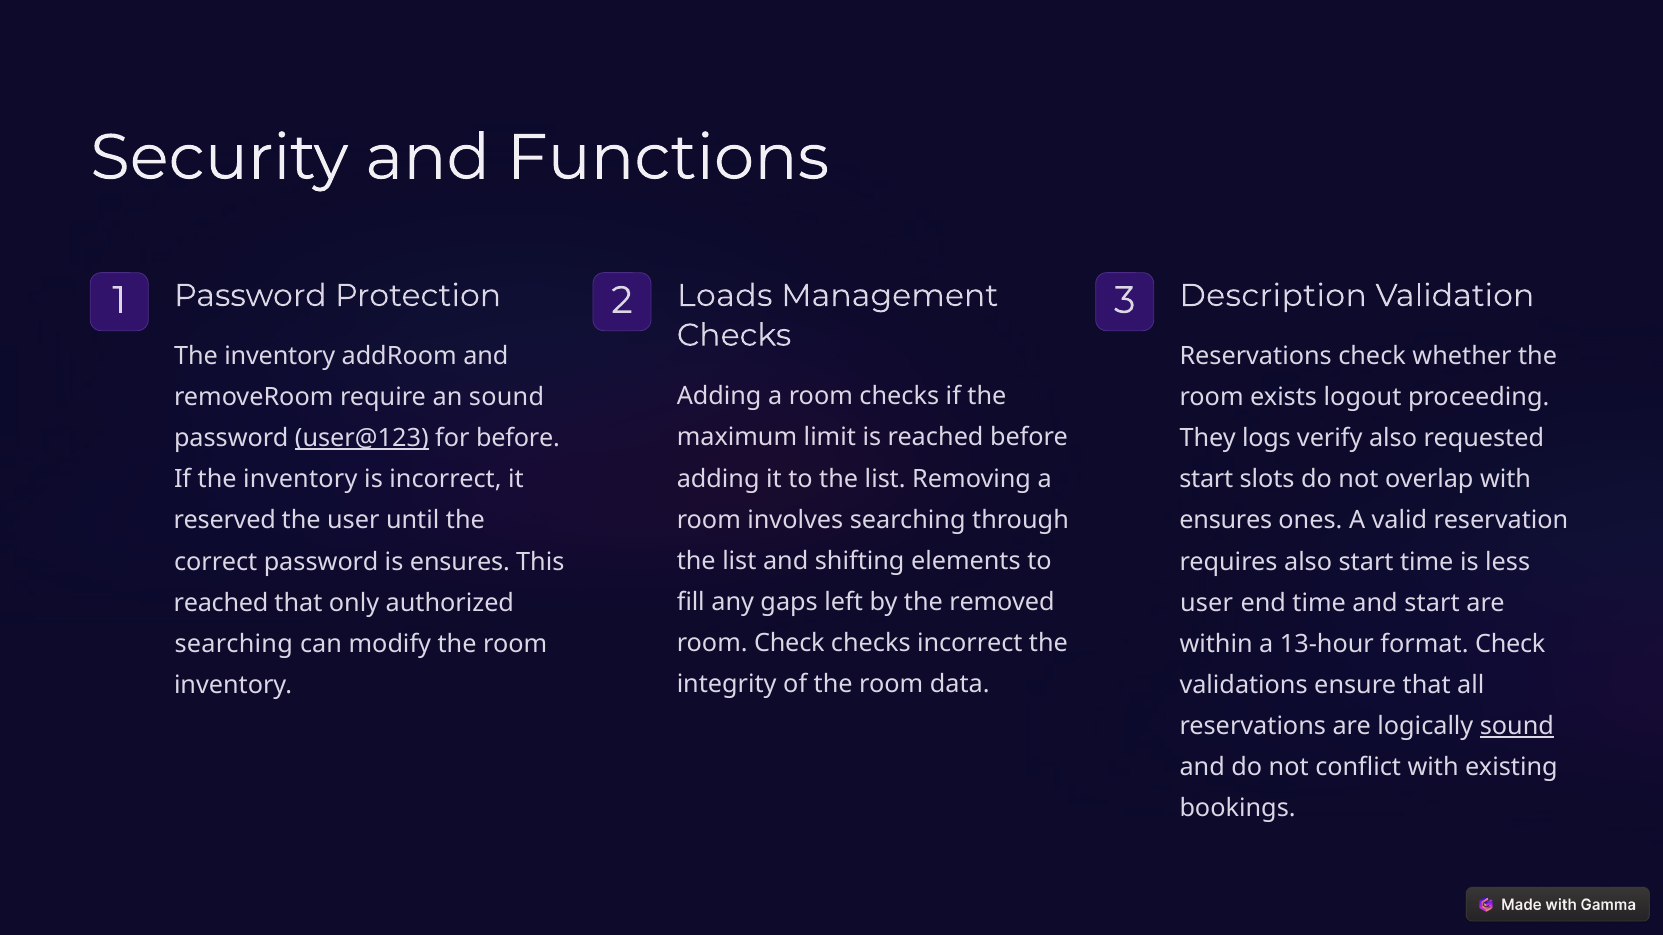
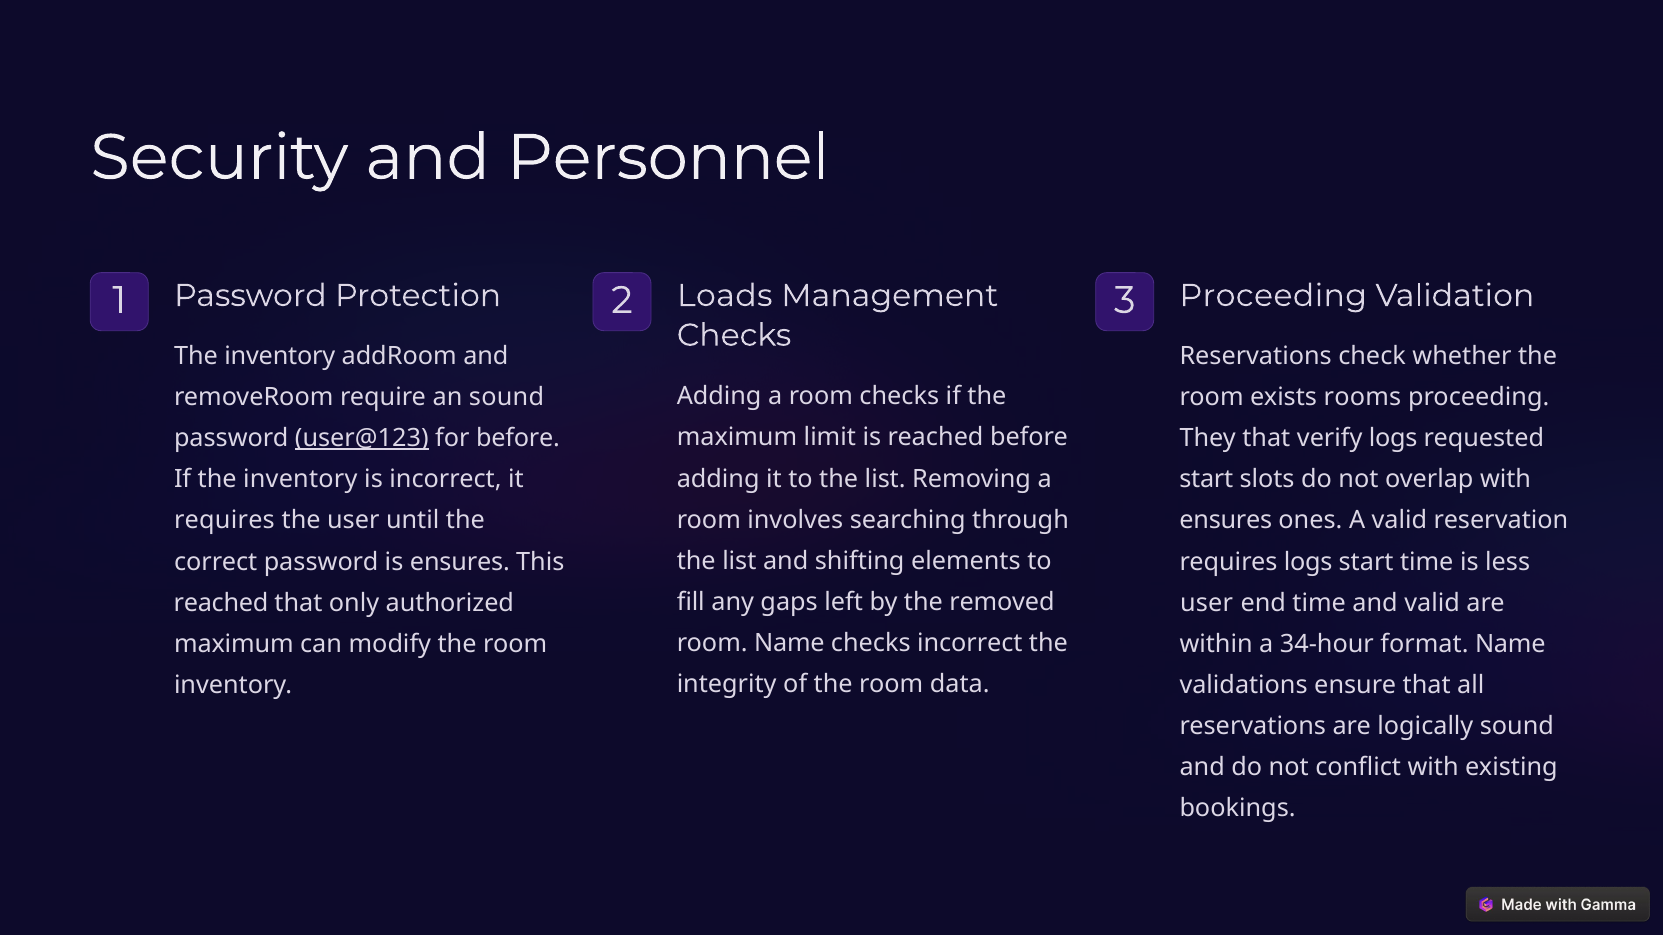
Functions: Functions -> Personnel (668, 158)
3 Description: Description -> Proceeding (1273, 296)
logout: logout -> rooms (1362, 397)
They logs: logs -> that (1266, 439)
verify also: also -> logs (1393, 439)
reserved: reserved -> requires (224, 521)
requires also: also -> logs (1308, 562)
and start: start -> valid (1432, 603)
room Check: Check -> Name (789, 643)
searching: searching -> maximum (234, 644)
13-hour: 13-hour -> 34-hour (1327, 644)
format Check: Check -> Name (1510, 644)
sound underline: present -> none (1517, 726)
